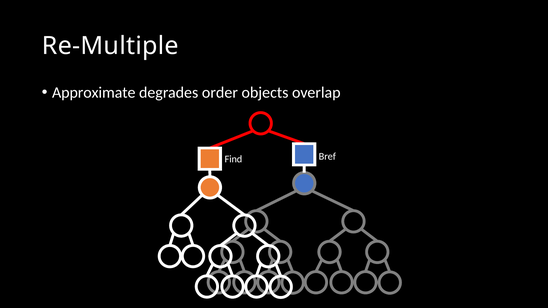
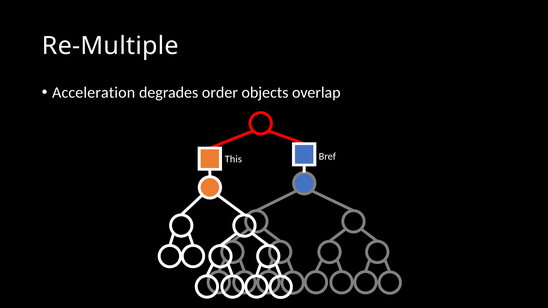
Approximate: Approximate -> Acceleration (94, 93)
Find: Find -> This (233, 159)
